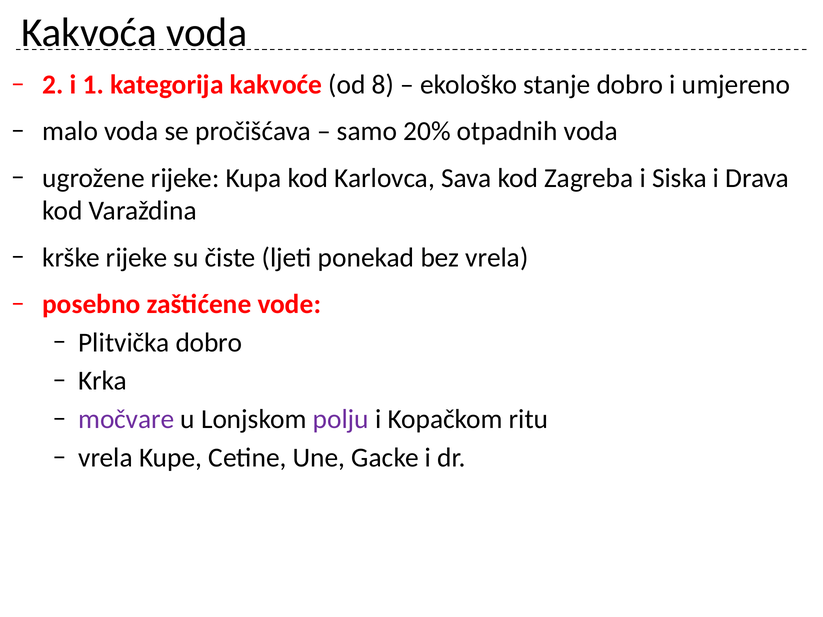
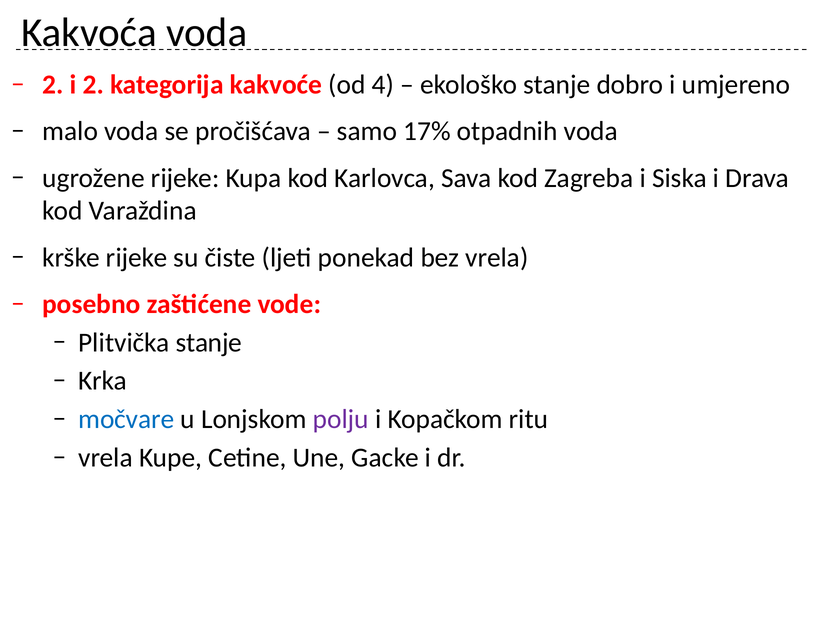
i 1: 1 -> 2 (93, 85)
8: 8 -> 4 (383, 85)
20%: 20% -> 17% (427, 131)
Plitvička dobro: dobro -> stanje (209, 343)
močvare colour: purple -> blue (126, 419)
